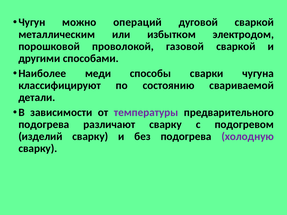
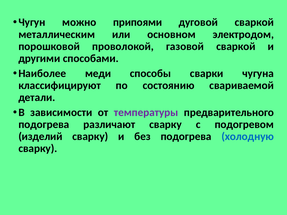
операций: операций -> припоями (138, 22)
избытком: избытком -> основном (171, 34)
холодную colour: purple -> blue (248, 137)
